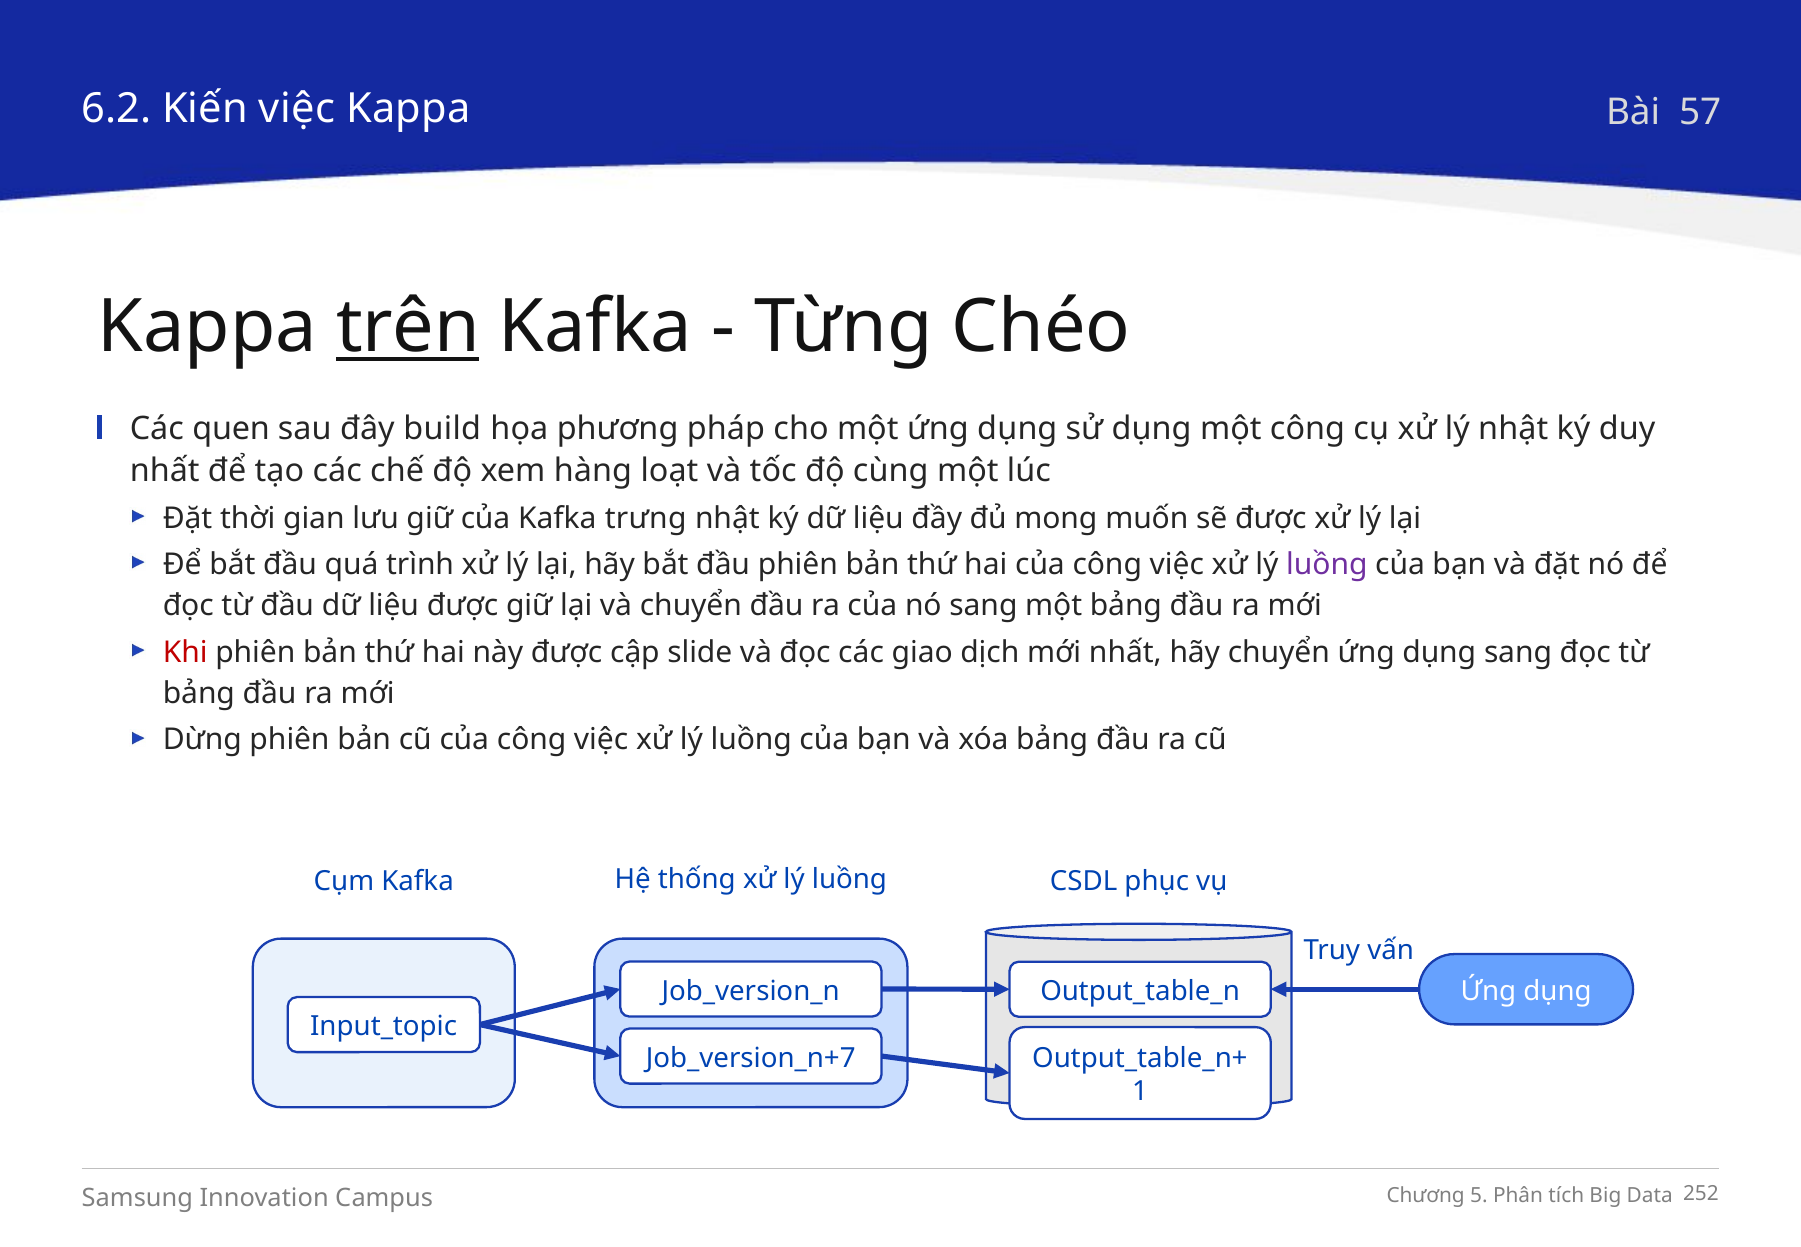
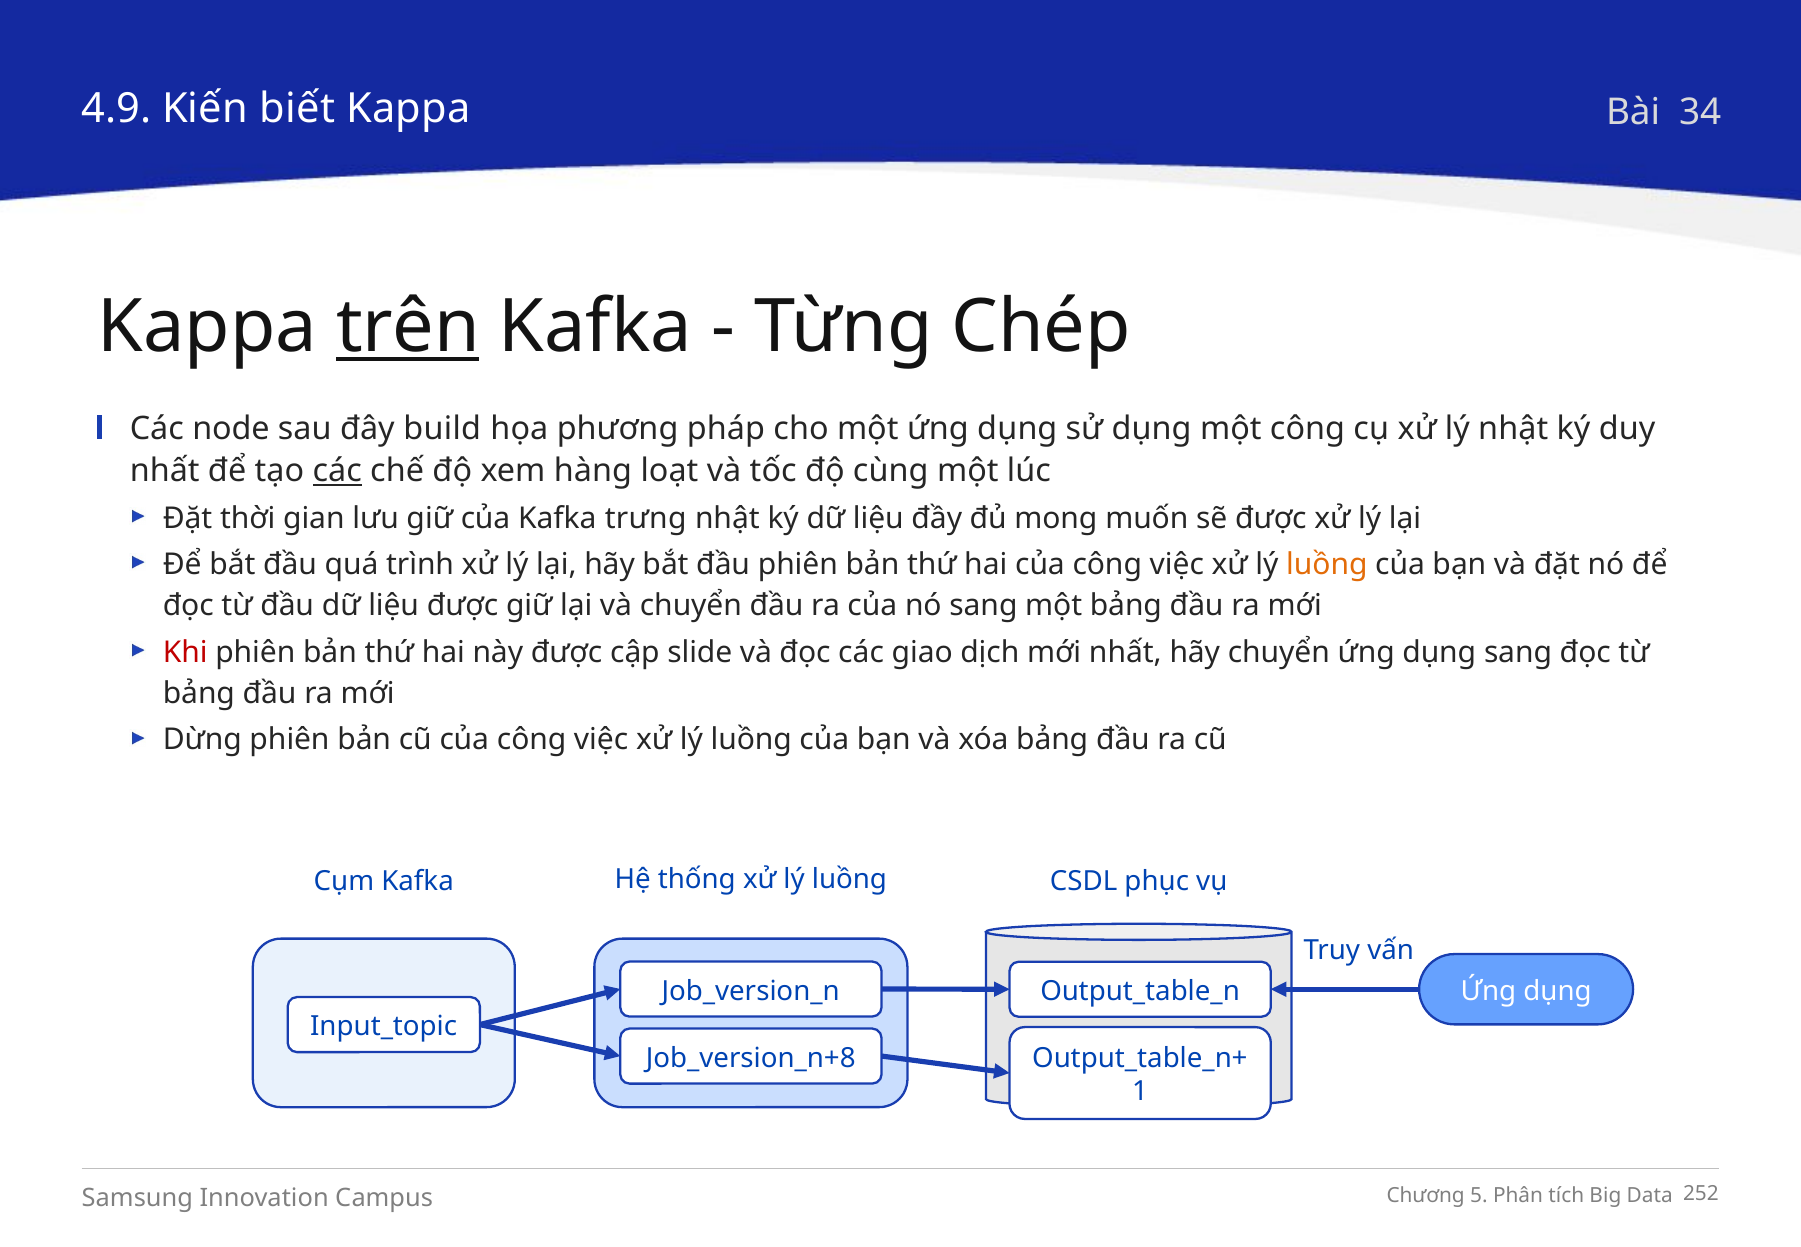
6.2: 6.2 -> 4.9 (117, 109)
Kiến việc: việc -> biết (297, 109)
57: 57 -> 34 (1700, 112)
Chéo: Chéo -> Chép (1041, 327)
quen: quen -> node (231, 429)
các underline: none -> present (337, 471)
luồng colour: purple -> orange (1327, 564)
Job_version_n+7: Job_version_n+7 -> Job_version_n+8 (751, 1058)
